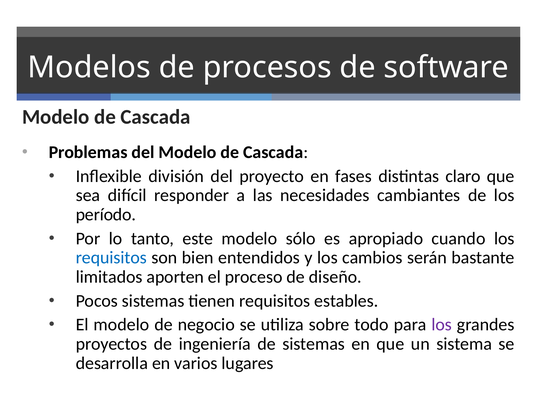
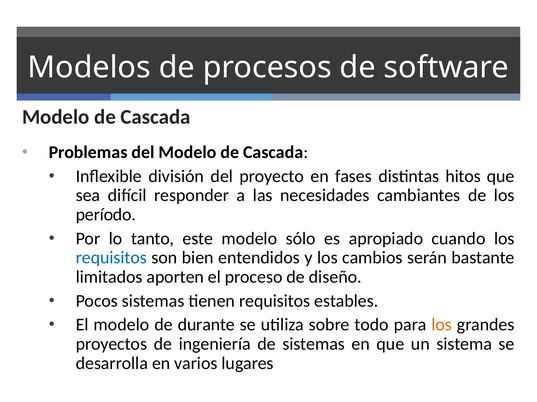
claro: claro -> hitos (463, 176)
negocio: negocio -> durante (206, 325)
los colour: purple -> orange (442, 325)
